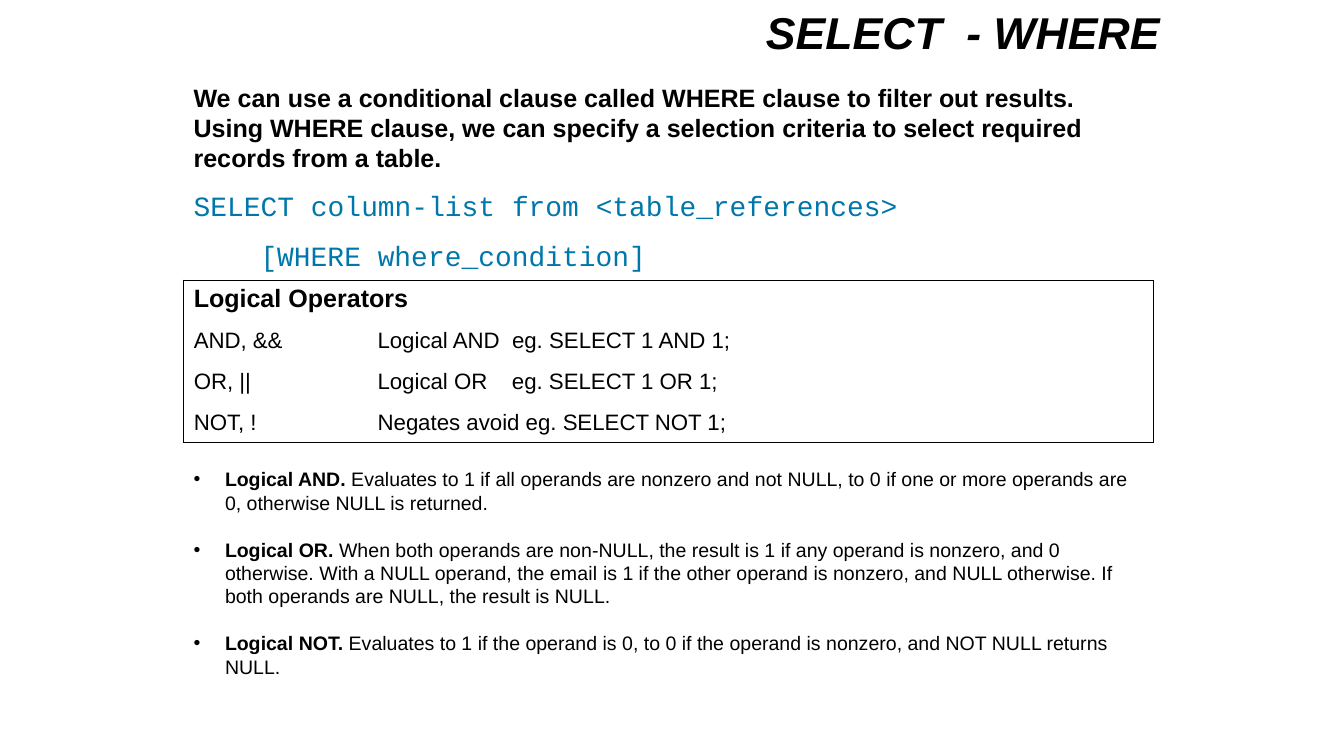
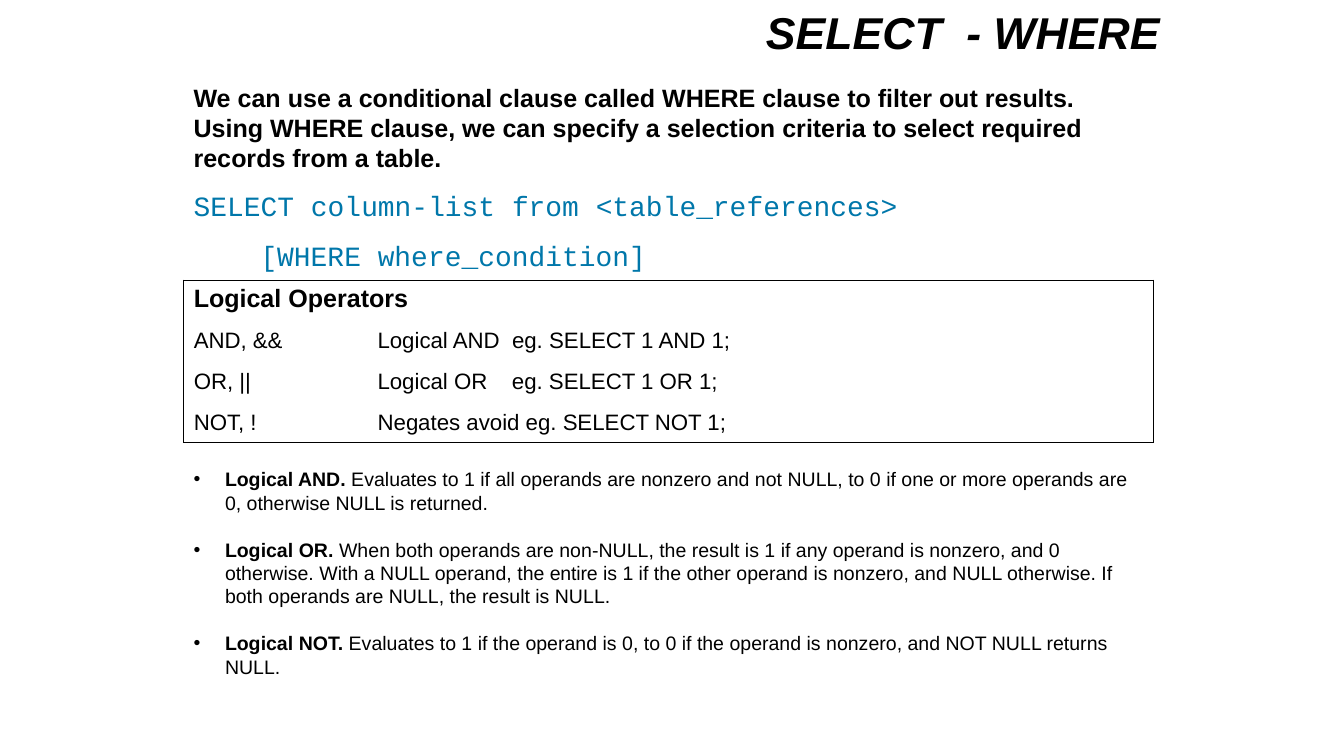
email: email -> entire (574, 574)
